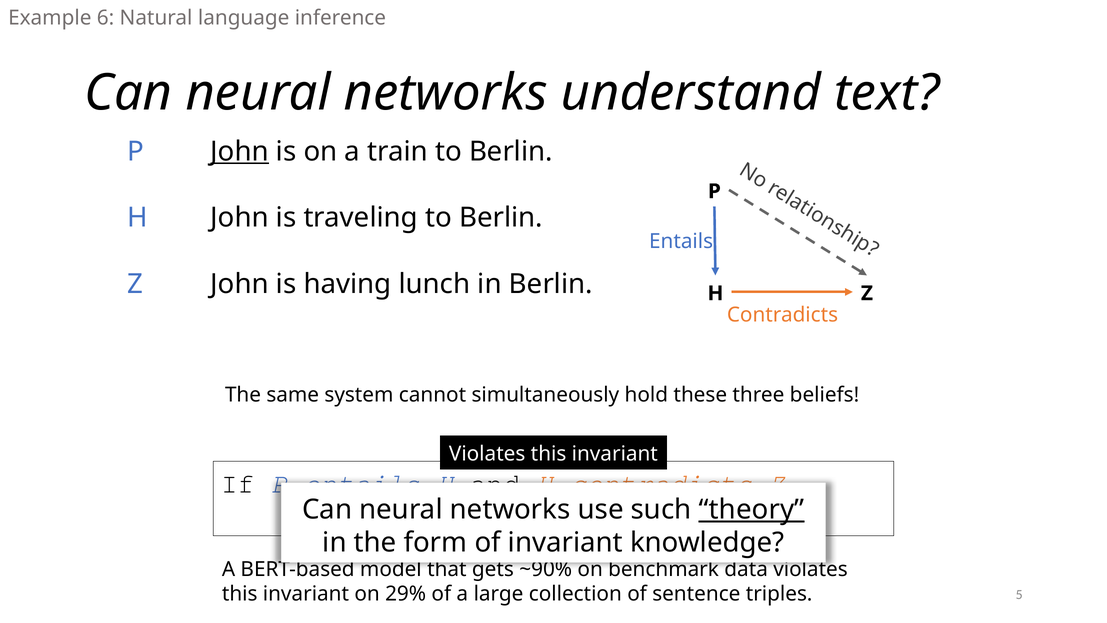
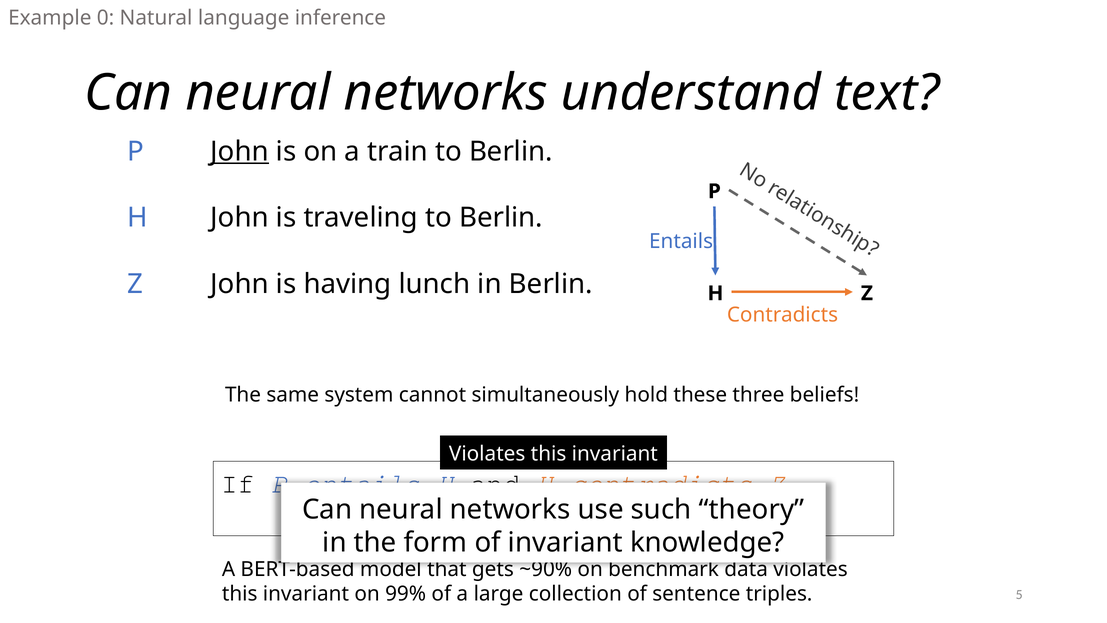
6: 6 -> 0 (106, 18)
theory underline: present -> none (752, 509)
29%: 29% -> 99% (406, 594)
